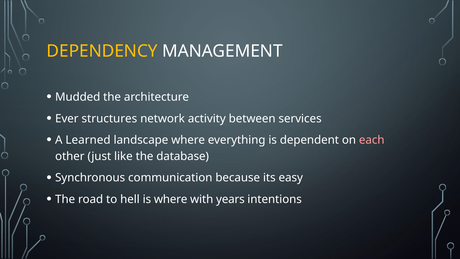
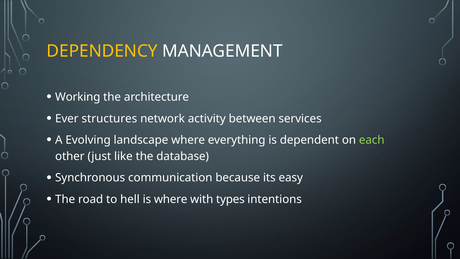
Mudded: Mudded -> Working (78, 97)
Learned: Learned -> Evolving (88, 140)
each colour: pink -> light green (372, 140)
years: years -> types (230, 199)
